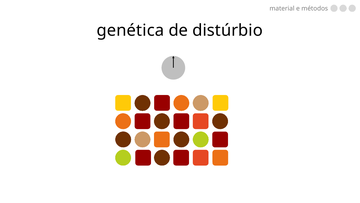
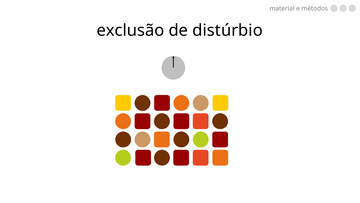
genética: genética -> exclusão (130, 30)
